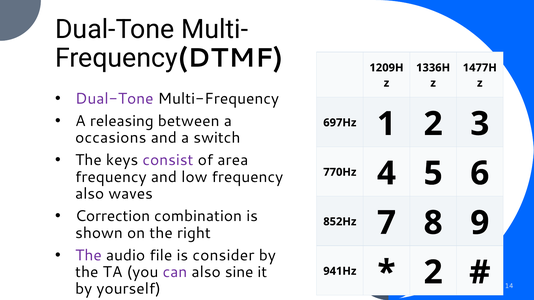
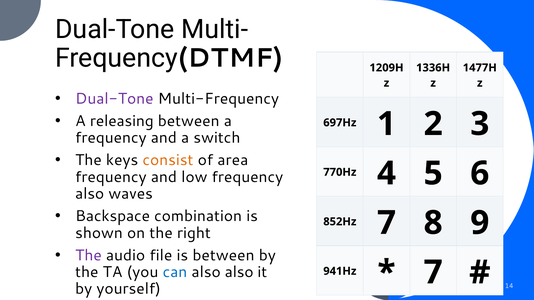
occasions: occasions -> frequency (111, 138)
consist colour: purple -> orange (168, 160)
Correction: Correction -> Backspace (113, 216)
is consider: consider -> between (223, 256)
can colour: purple -> blue (175, 272)
also sine: sine -> also (239, 272)
2: 2 -> 7 (433, 273)
